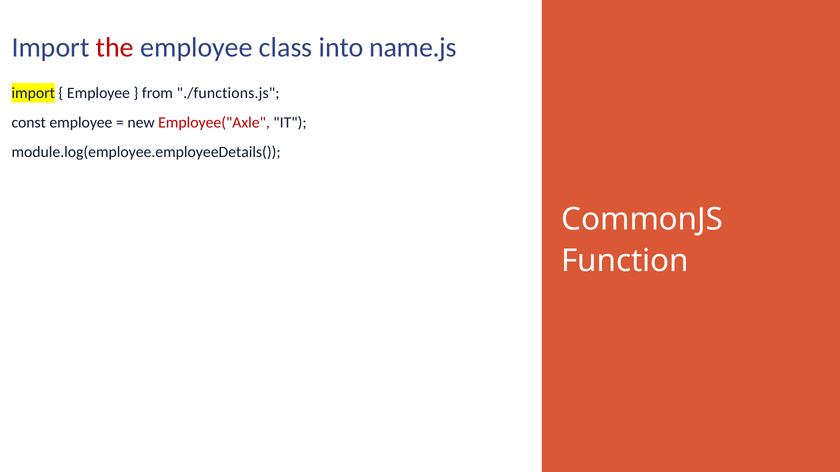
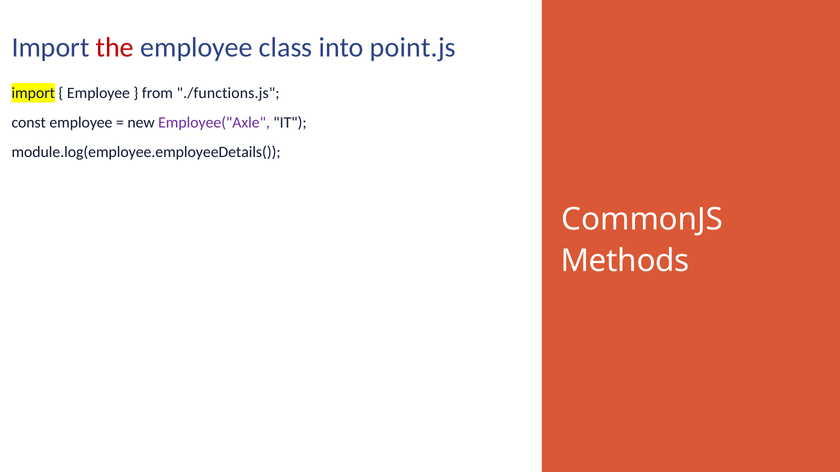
name.js: name.js -> point.js (413, 47)
Employee("Axle colour: red -> purple (214, 123)
Function: Function -> Methods (625, 261)
